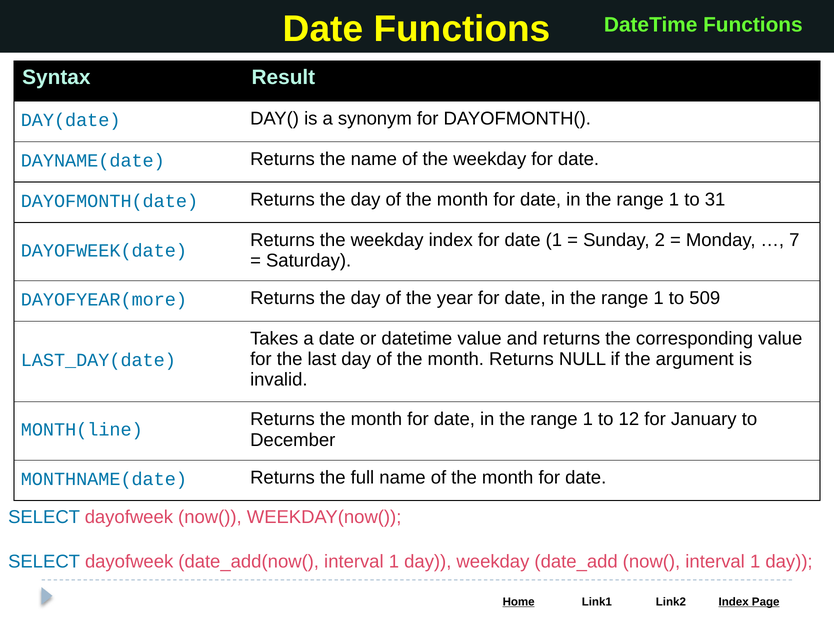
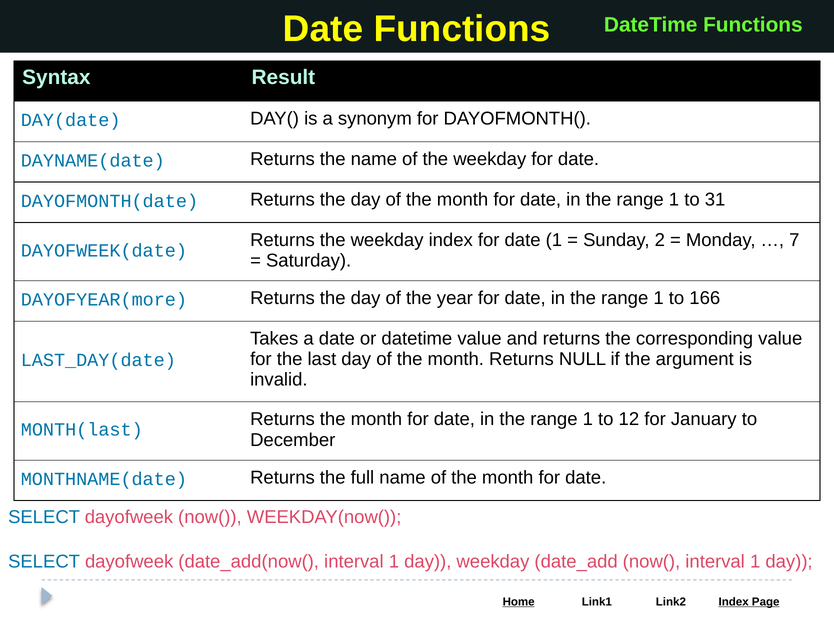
509: 509 -> 166 (705, 298)
MONTH(line: MONTH(line -> MONTH(last (82, 429)
